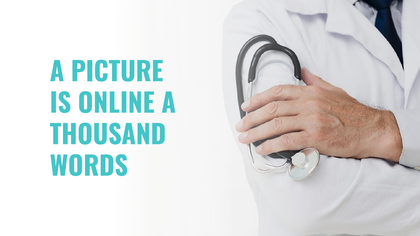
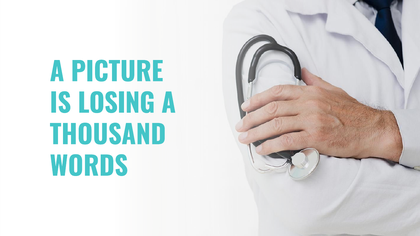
ONLINE: ONLINE -> LOSING (116, 104)
